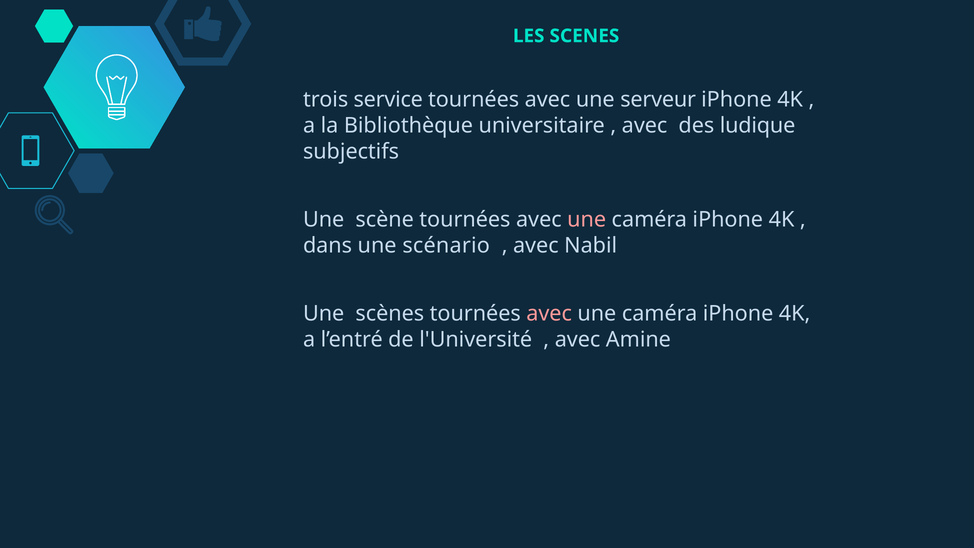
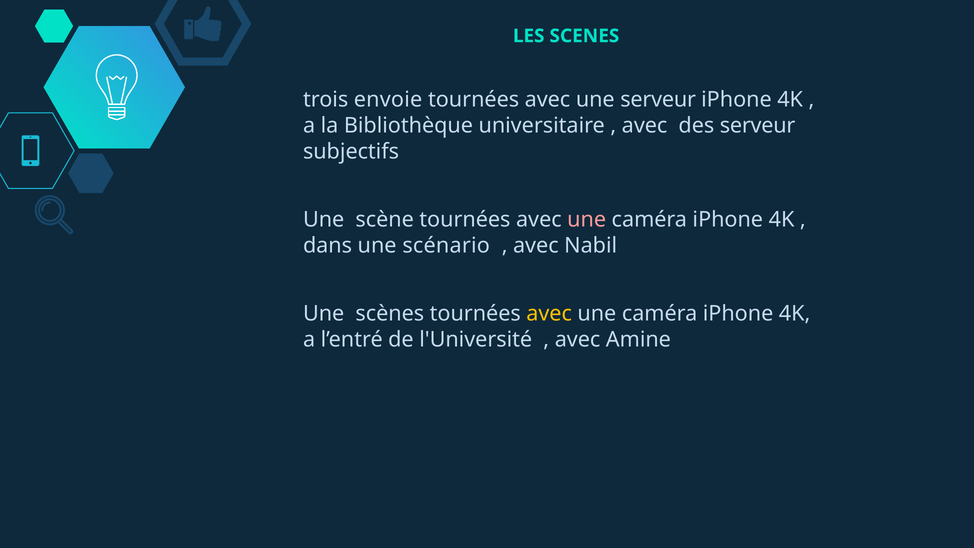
service: service -> envoie (388, 99)
des ludique: ludique -> serveur (758, 125)
avec colour: pink -> yellow (549, 314)
